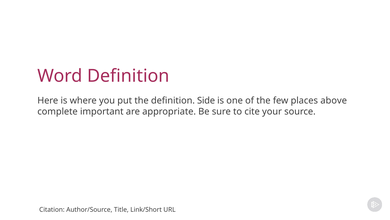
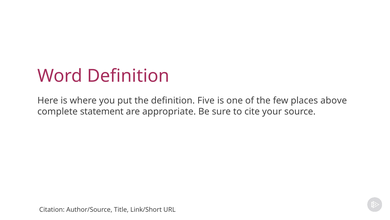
Side: Side -> Five (206, 100)
important: important -> statement (102, 111)
